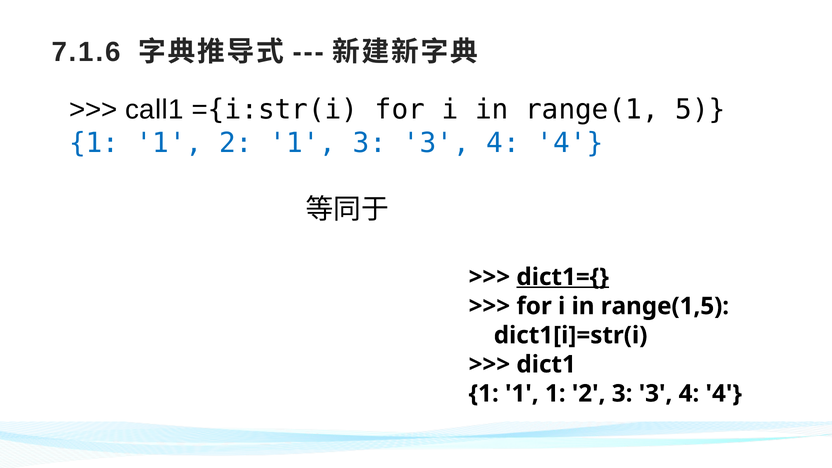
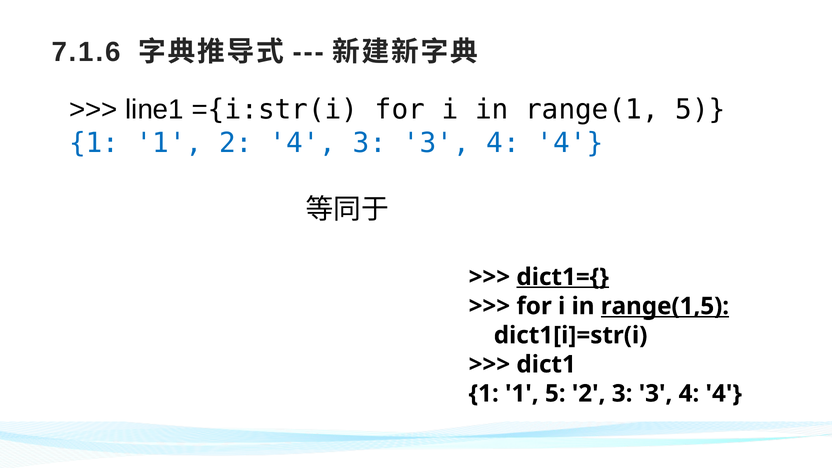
call1: call1 -> line1 (155, 110)
2 1: 1 -> 4 (303, 143)
range(1,5 underline: none -> present (665, 306)
1 1 1: 1 -> 5 (555, 394)
